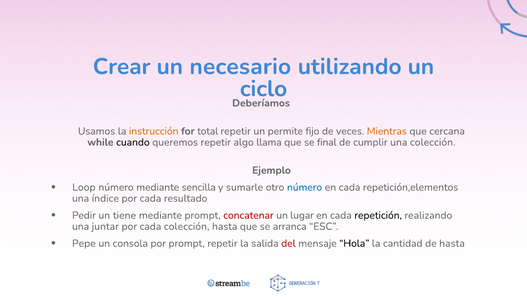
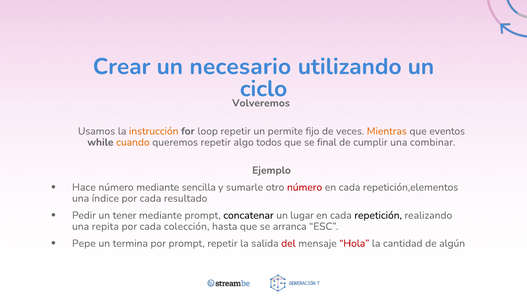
Deberíamos: Deberíamos -> Volveremos (261, 103)
total: total -> loop (208, 131)
cercana: cercana -> eventos (447, 131)
cuando colour: black -> orange (133, 142)
llama: llama -> todos (269, 142)
una colección: colección -> combinar (433, 142)
Loop: Loop -> Hace (84, 187)
número colour: blue -> red (305, 187)
tiene: tiene -> tener (125, 215)
concatenar colour: red -> black (248, 215)
juntar: juntar -> repita (105, 226)
consola: consola -> termina (130, 243)
Hola colour: black -> red (354, 243)
de hasta: hasta -> algún (452, 243)
